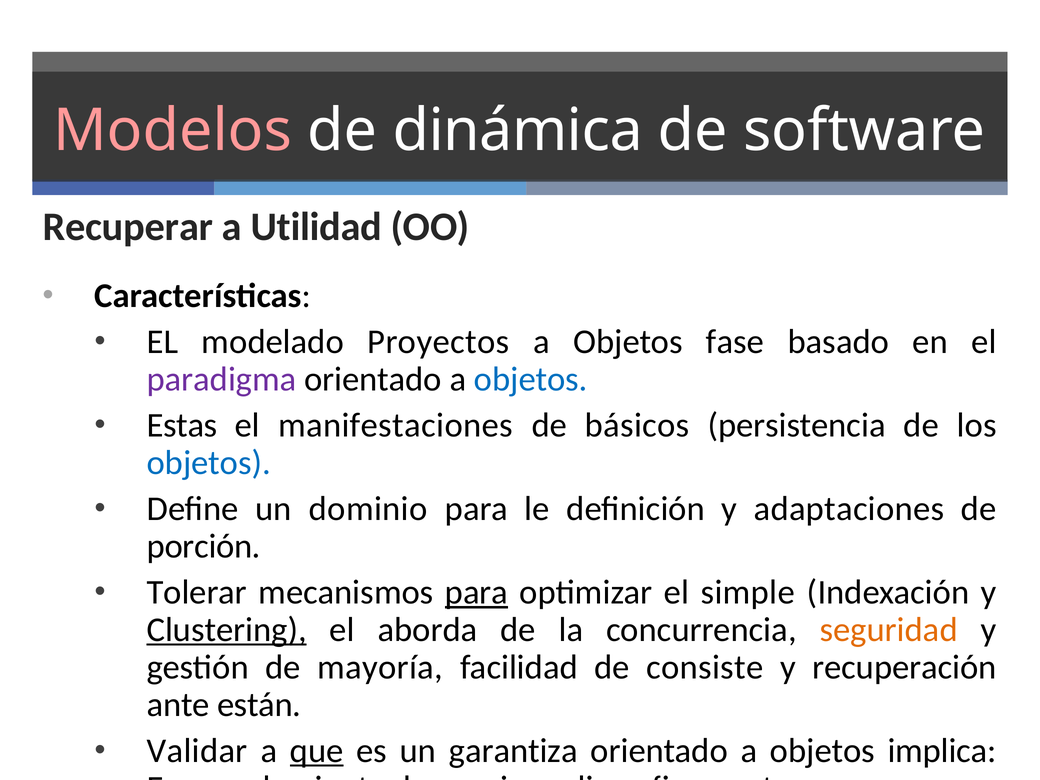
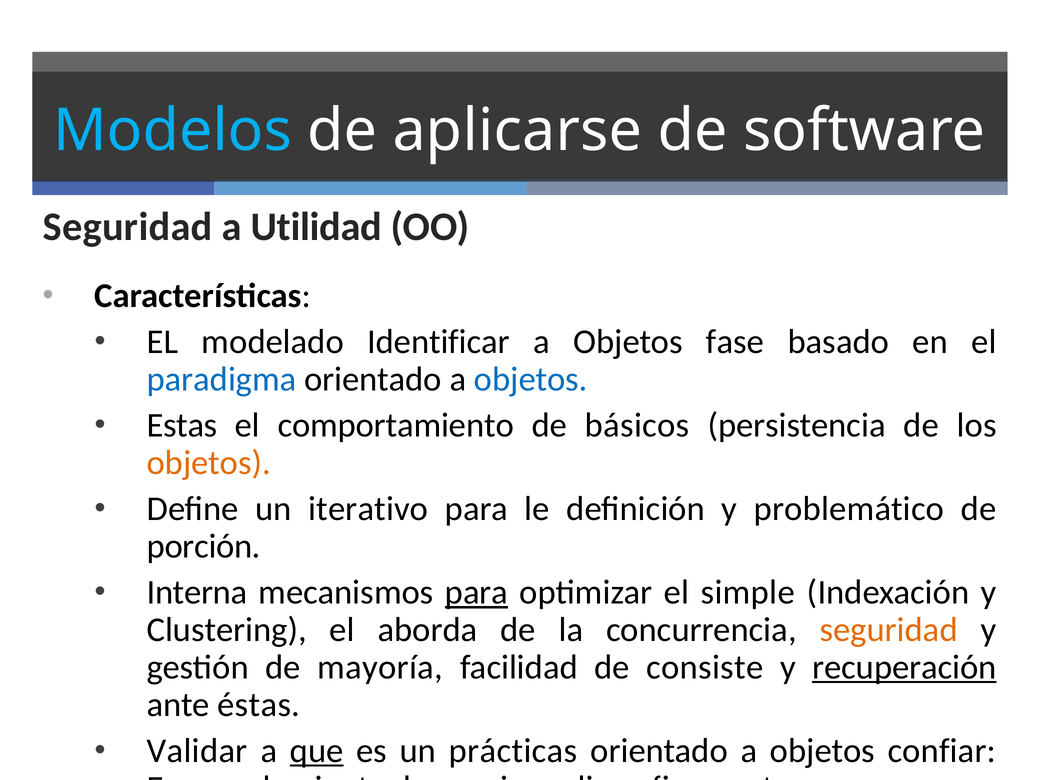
Modelos colour: pink -> light blue (173, 131)
dinámica: dinámica -> aplicarse (517, 131)
Recuperar: Recuperar -> Seguridad (128, 227)
Proyectos: Proyectos -> Identificar (439, 342)
paradigma colour: purple -> blue (221, 379)
manifestaciones: manifestaciones -> comportamiento (396, 425)
objetos colour: blue -> orange (209, 463)
dominio: dominio -> iterativo (368, 509)
adaptaciones: adaptaciones -> problemático (849, 509)
Tolerar: Tolerar -> Interna (197, 592)
Clustering underline: present -> none (227, 630)
recuperación underline: none -> present (904, 667)
están: están -> éstas (259, 705)
garantiza: garantiza -> prácticas (513, 751)
implica: implica -> confiar (942, 751)
